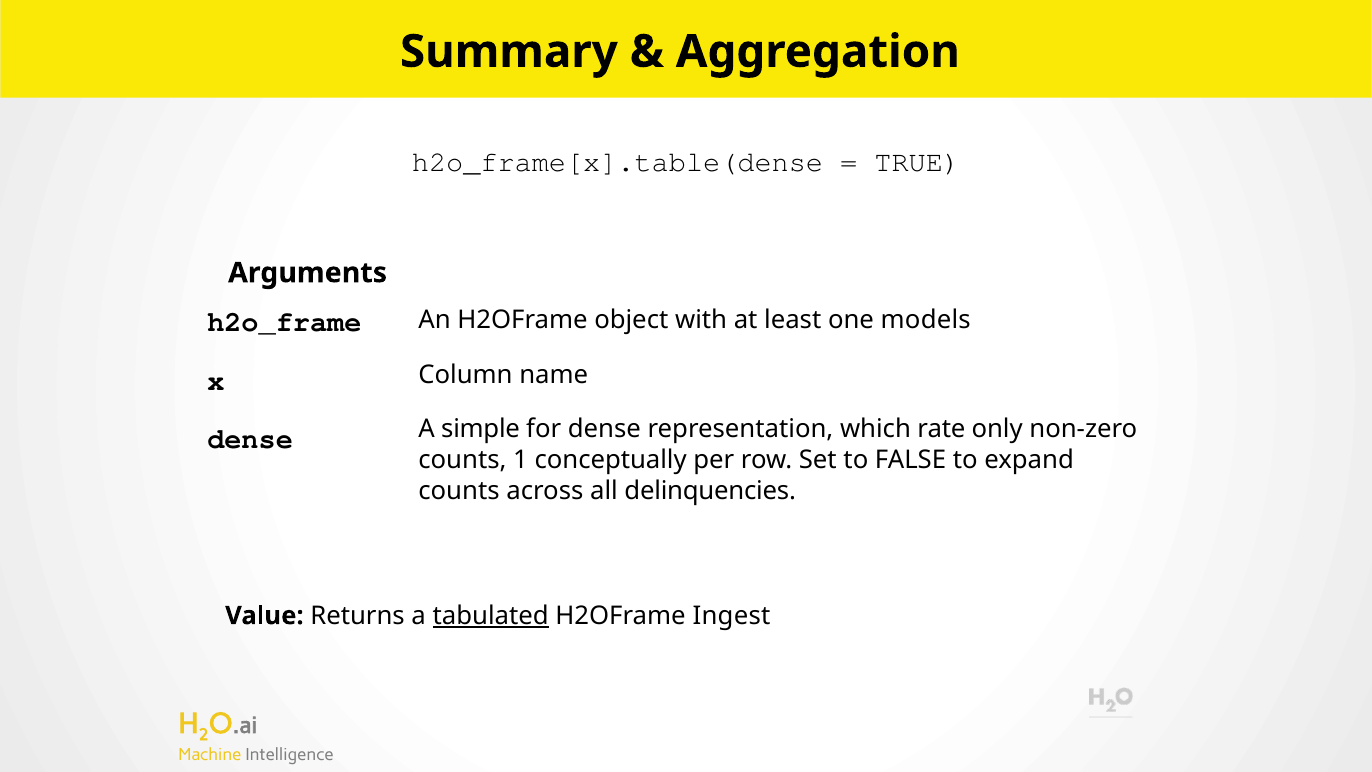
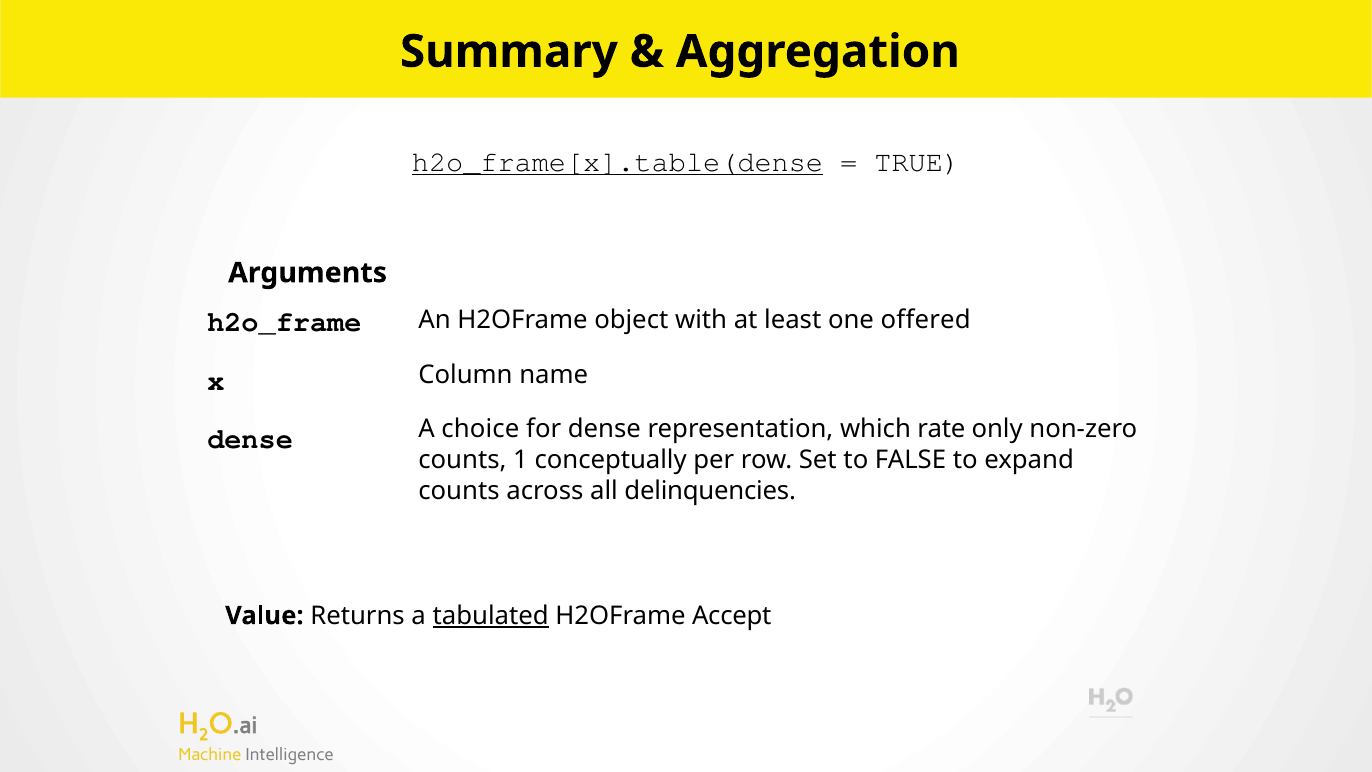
h2o_frame[x].table(dense underline: none -> present (617, 162)
models: models -> offered (926, 320)
simple: simple -> choice (480, 429)
Ingest: Ingest -> Accept (732, 615)
